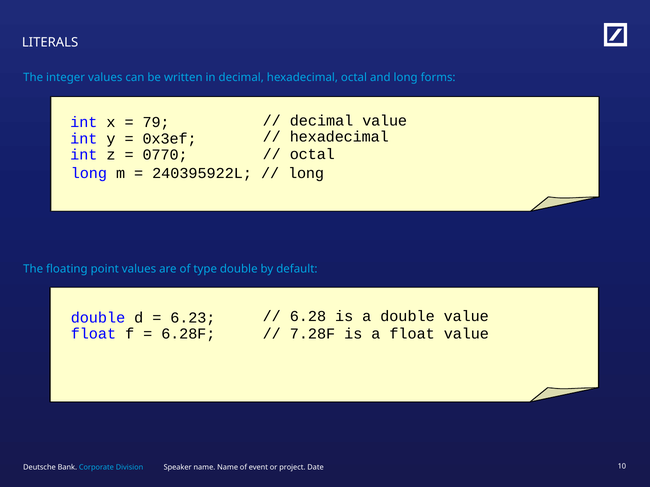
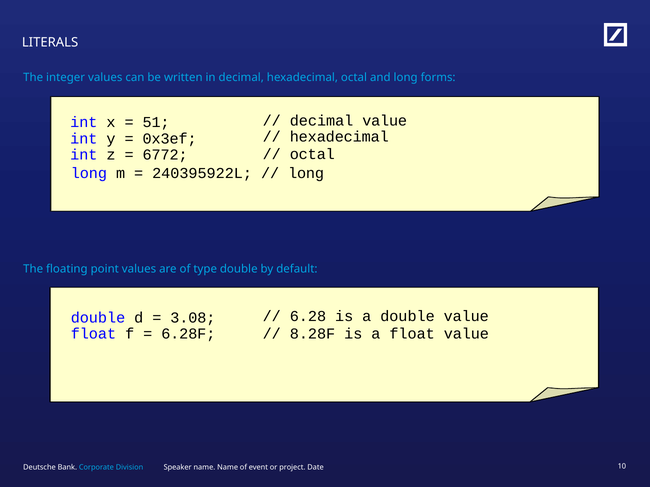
79: 79 -> 51 (156, 122)
0770: 0770 -> 6772 (165, 155)
6.23: 6.23 -> 3.08 (193, 318)
7.28F: 7.28F -> 8.28F (313, 334)
